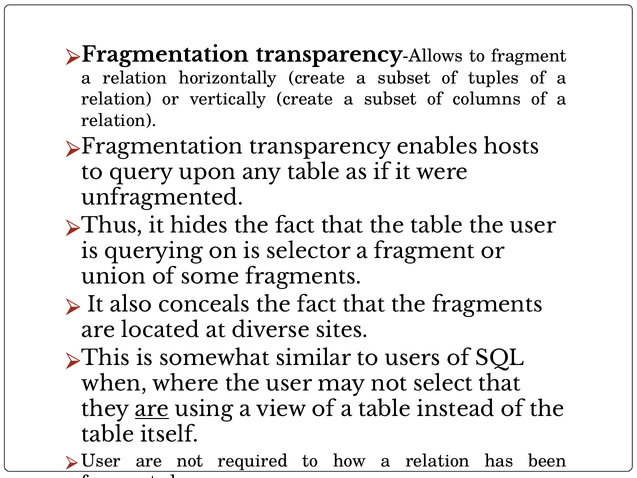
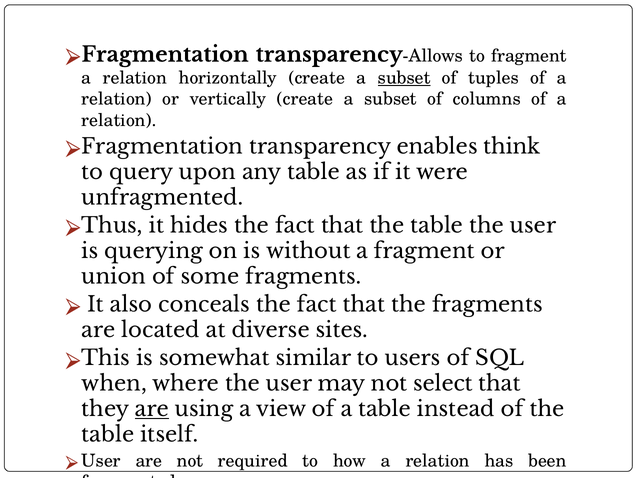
subset underline: none -> present (404, 78)
hosts: hosts -> think (512, 146)
selector: selector -> without (308, 251)
